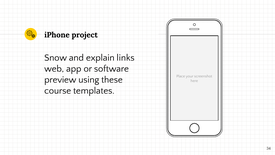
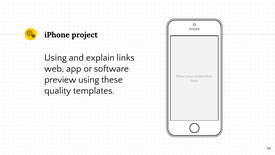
Snow: Snow -> Using (56, 58)
course: course -> quality (58, 91)
